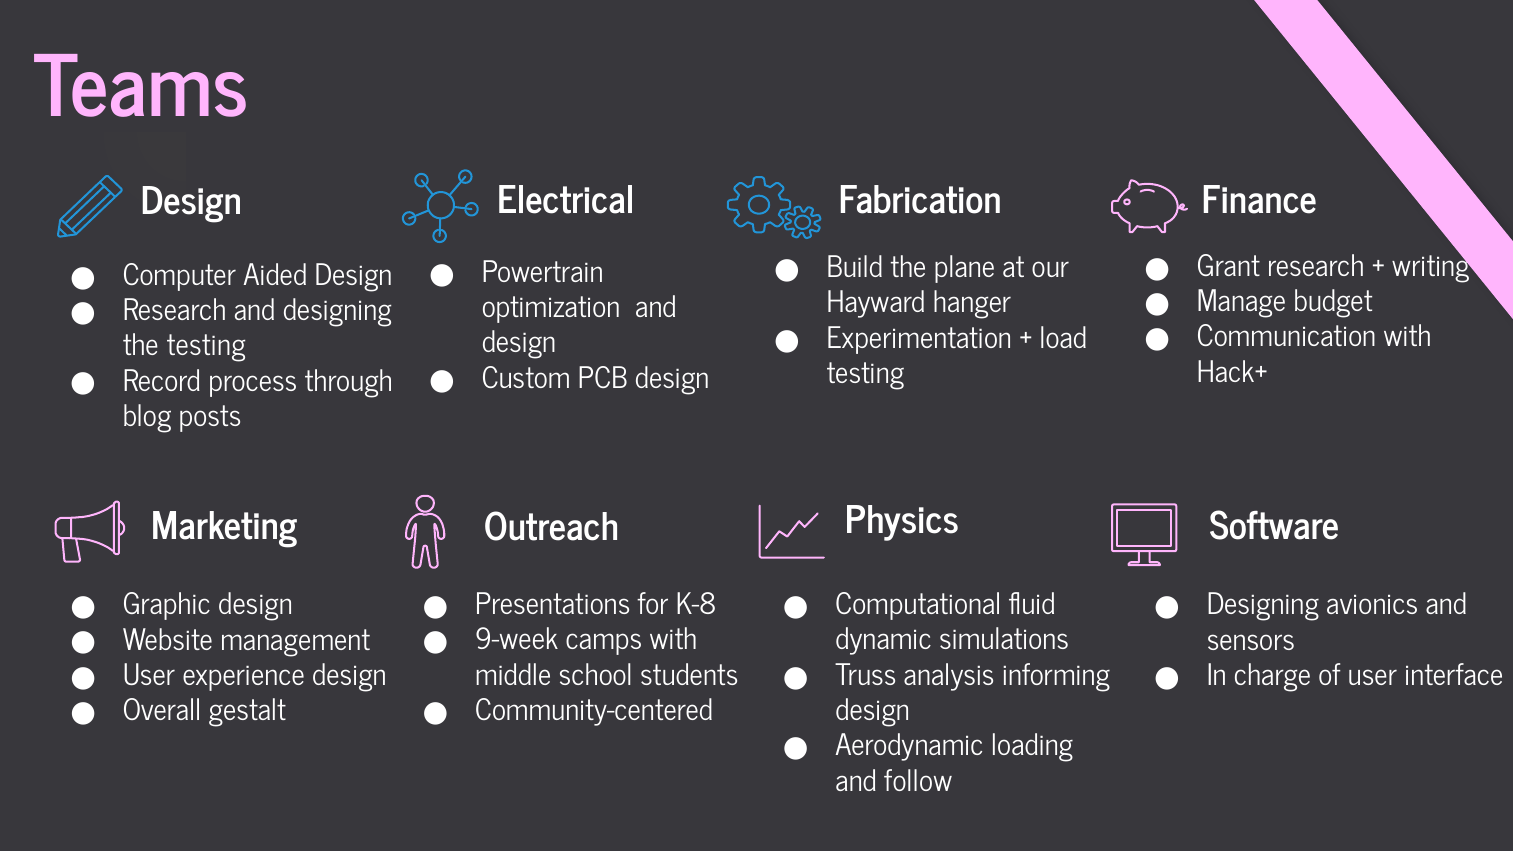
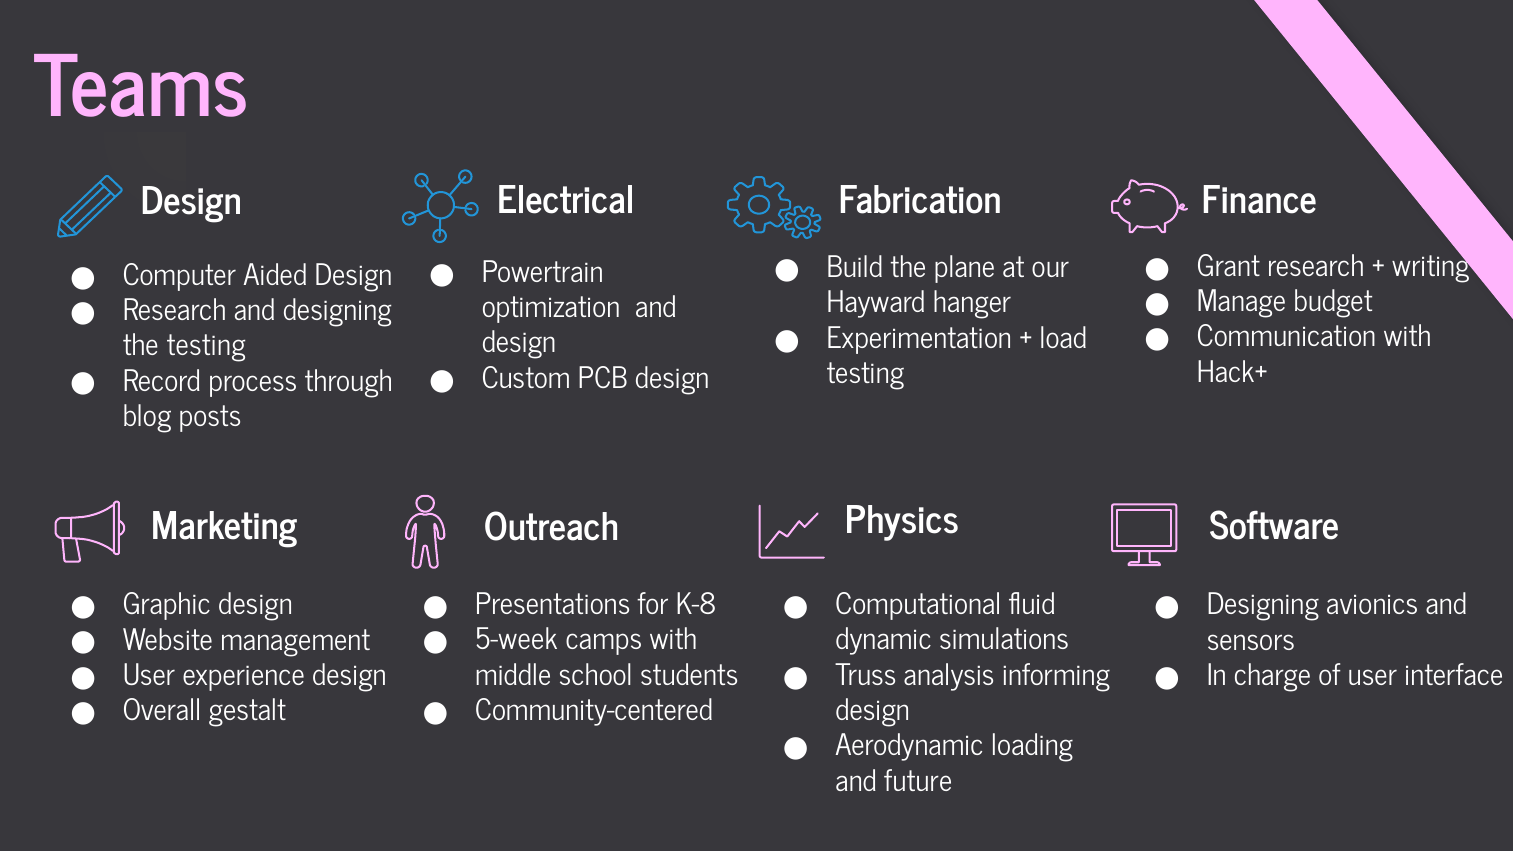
9-week: 9-week -> 5-week (517, 640)
follow: follow -> future (918, 782)
